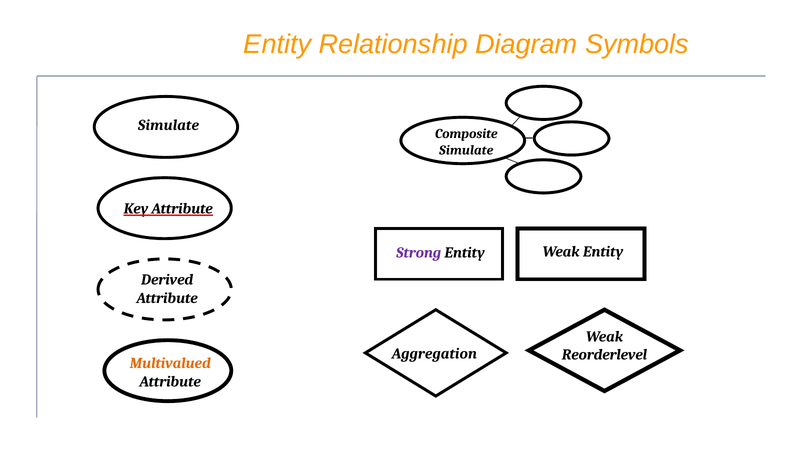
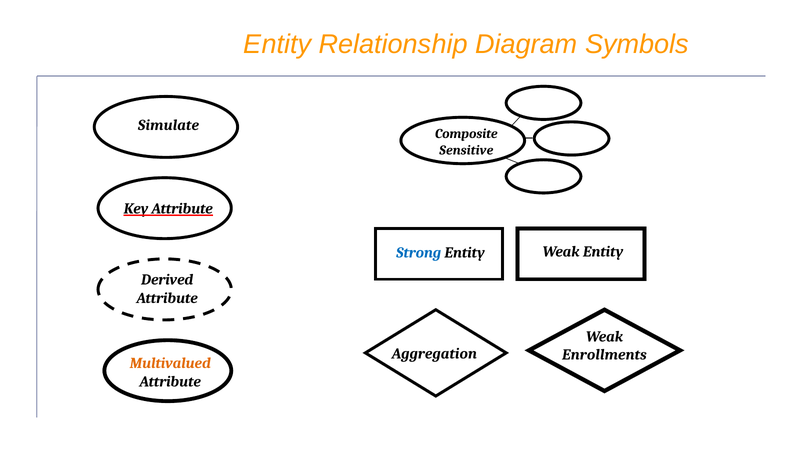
Simulate: Simulate -> Sensitive (466, 150)
Strong colour: purple -> blue (419, 252)
Reorderlevel: Reorderlevel -> Enrollments (604, 355)
